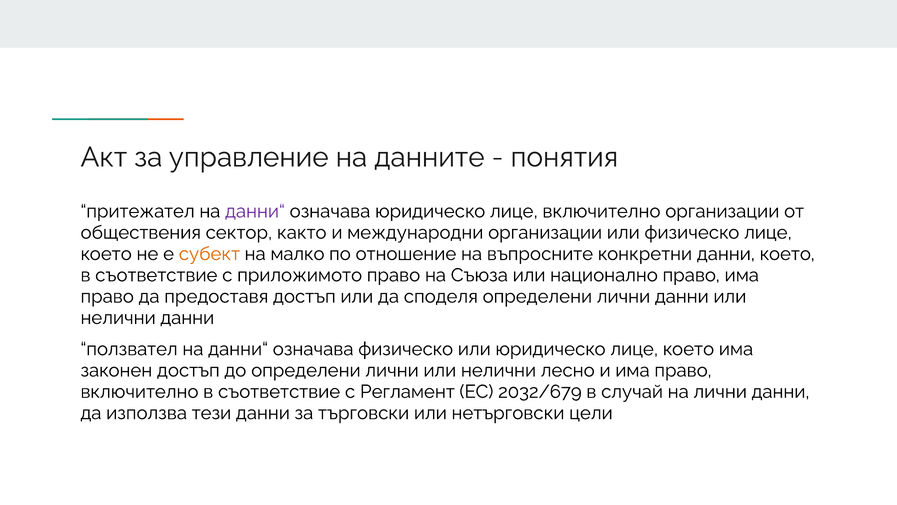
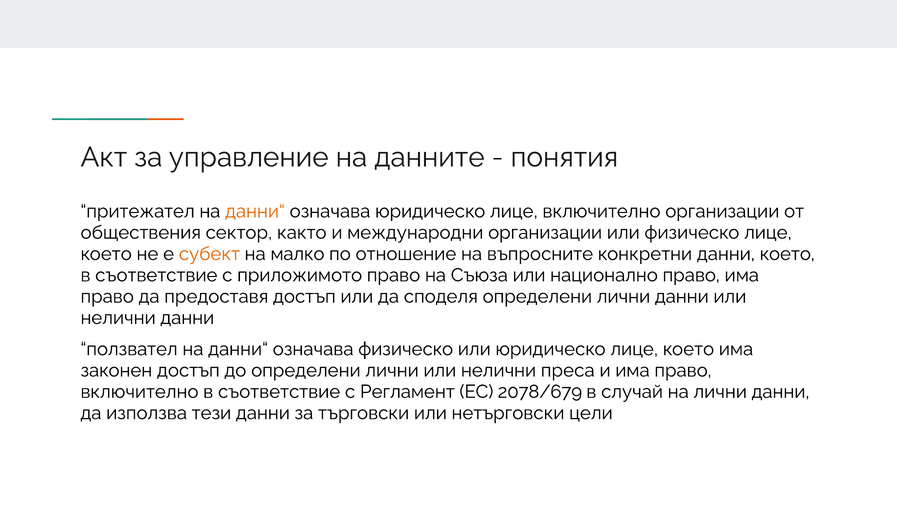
данни“ colour: purple -> orange (255, 211)
лесно: лесно -> преса (568, 370)
2032/679: 2032/679 -> 2078/679 (540, 391)
